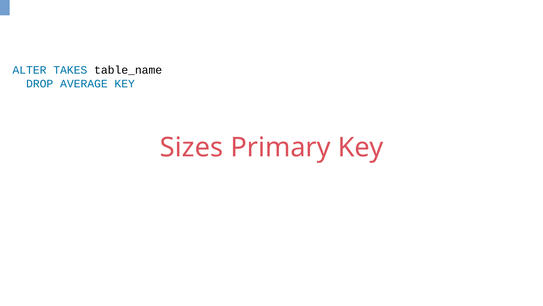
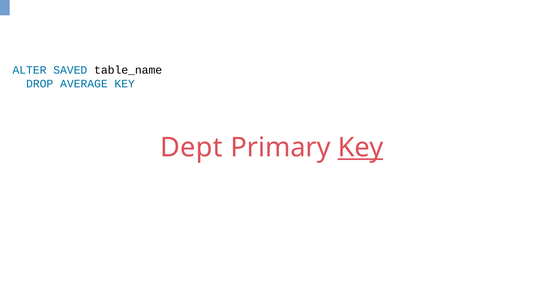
TAKES: TAKES -> SAVED (70, 70)
Sizes: Sizes -> Dept (191, 147)
Key underline: none -> present (361, 147)
